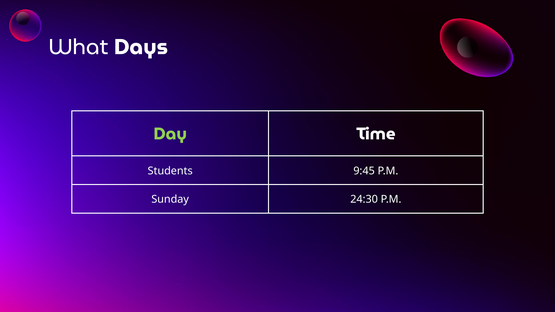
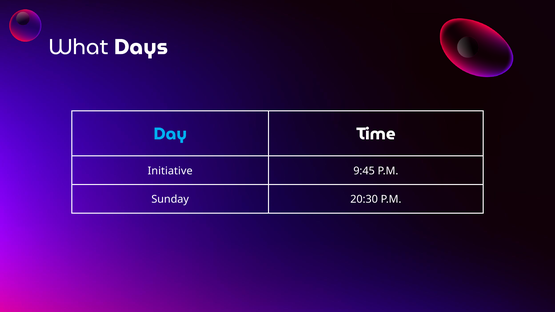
Day colour: light green -> light blue (170, 134)
Students: Students -> Initiative (170, 171)
24:30: 24:30 -> 20:30 (364, 200)
